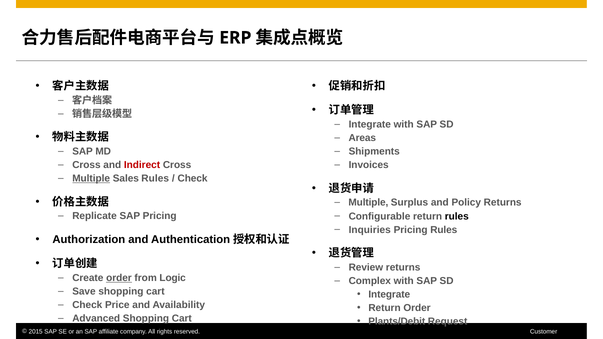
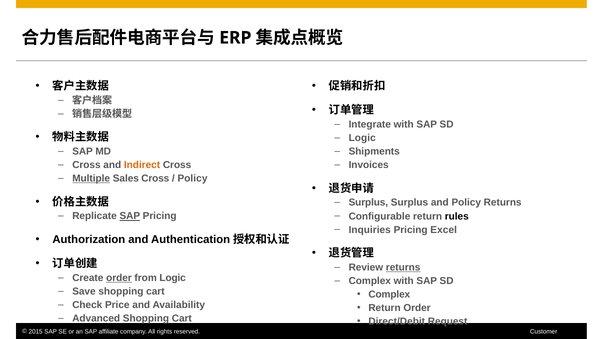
Areas: Areas -> Logic (362, 138)
Indirect colour: red -> orange (142, 165)
Sales Rules: Rules -> Cross (155, 179)
Check: Check -> Policy (192, 179)
Multiple: Multiple -> Surplus (368, 203)
SAP underline: none -> present (130, 216)
Pricing Rules: Rules -> Excel (444, 230)
returns underline: none -> present (403, 268)
Integrate: Integrate -> Complex (389, 295)
Plants/Debit: Plants/Debit -> Direct/Debit (397, 322)
